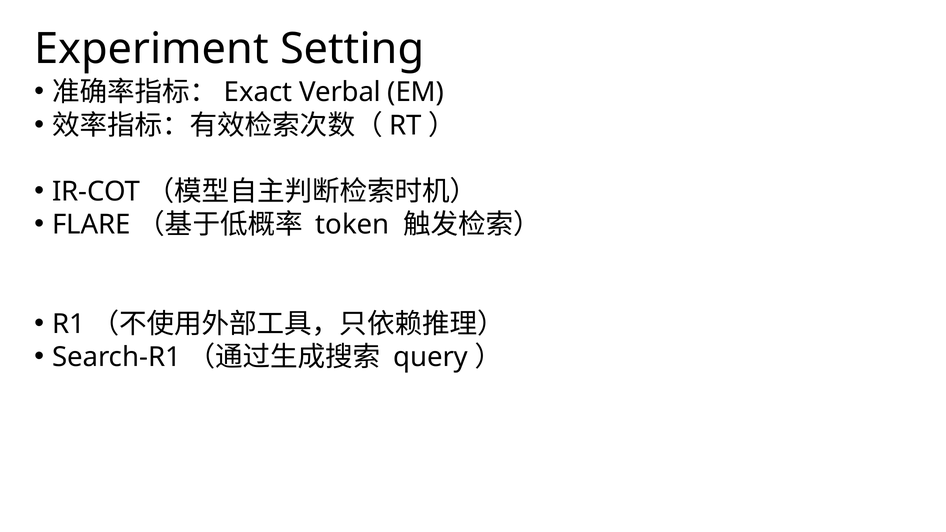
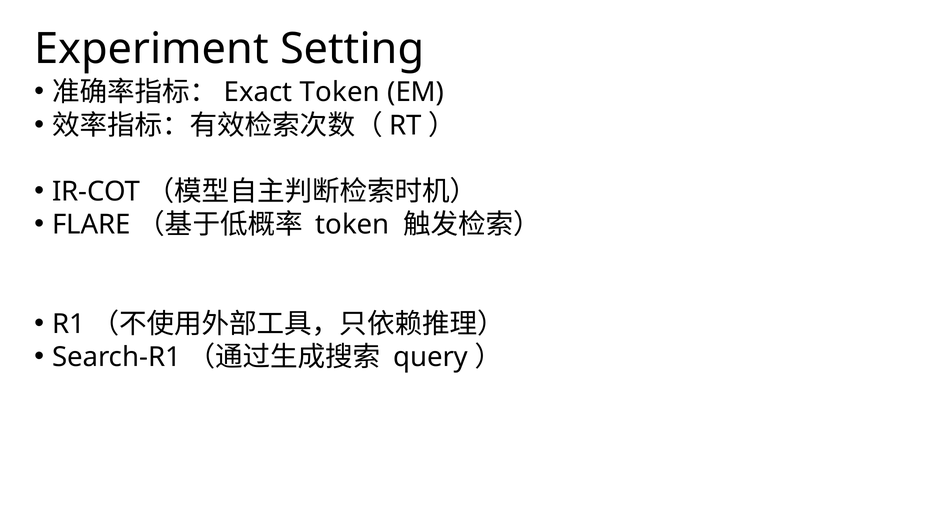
Verbal: Verbal -> Token (340, 92)
